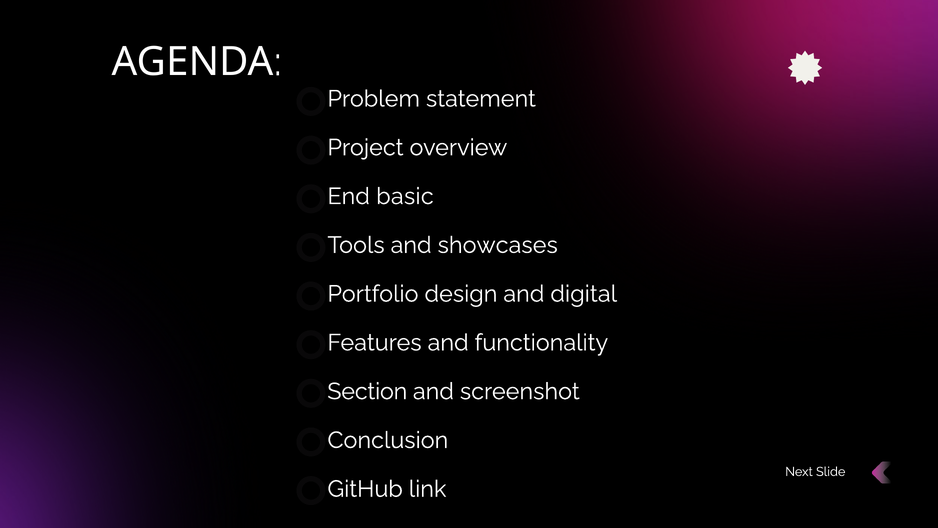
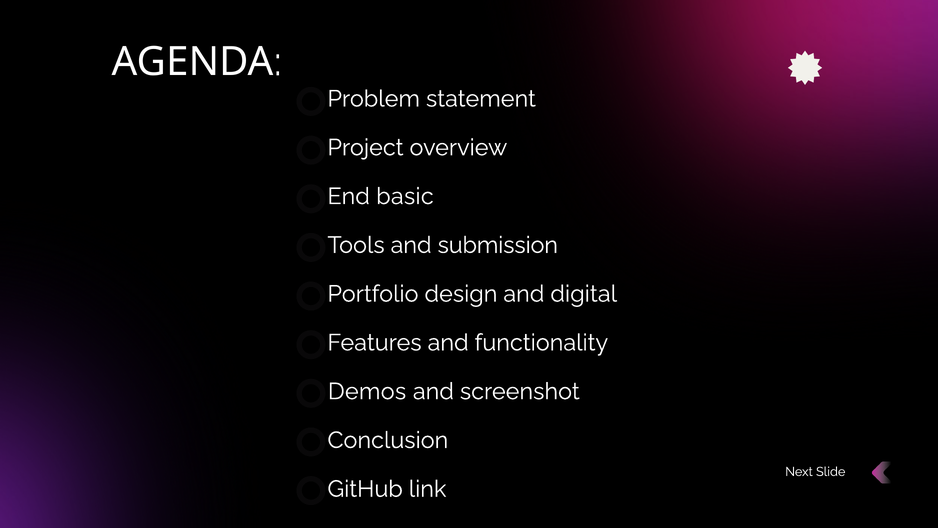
showcases: showcases -> submission (498, 245)
Section: Section -> Demos (367, 391)
